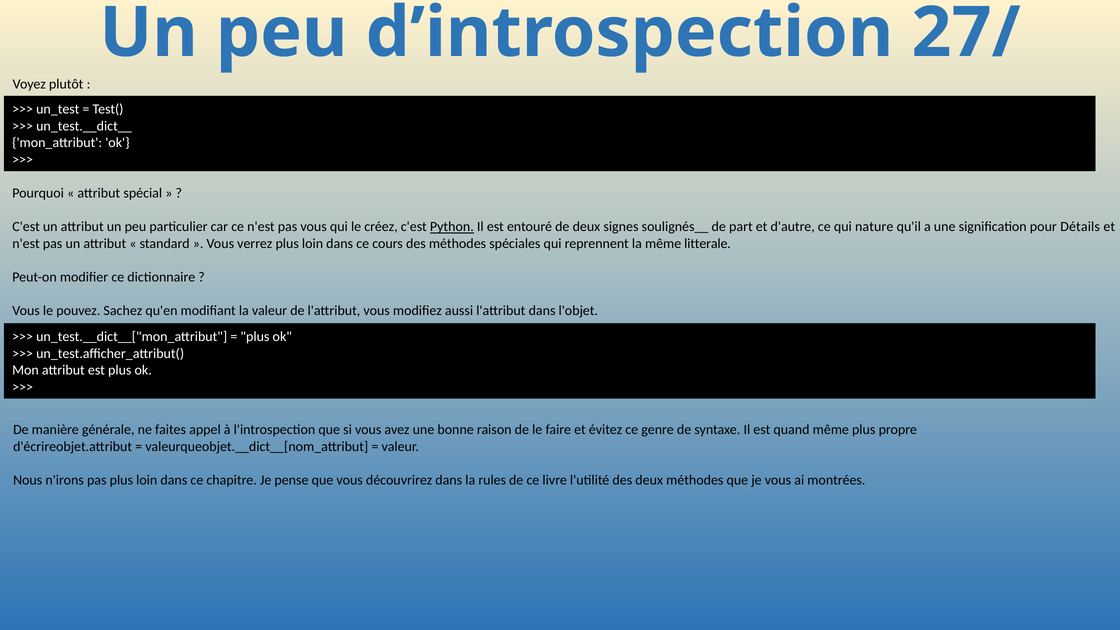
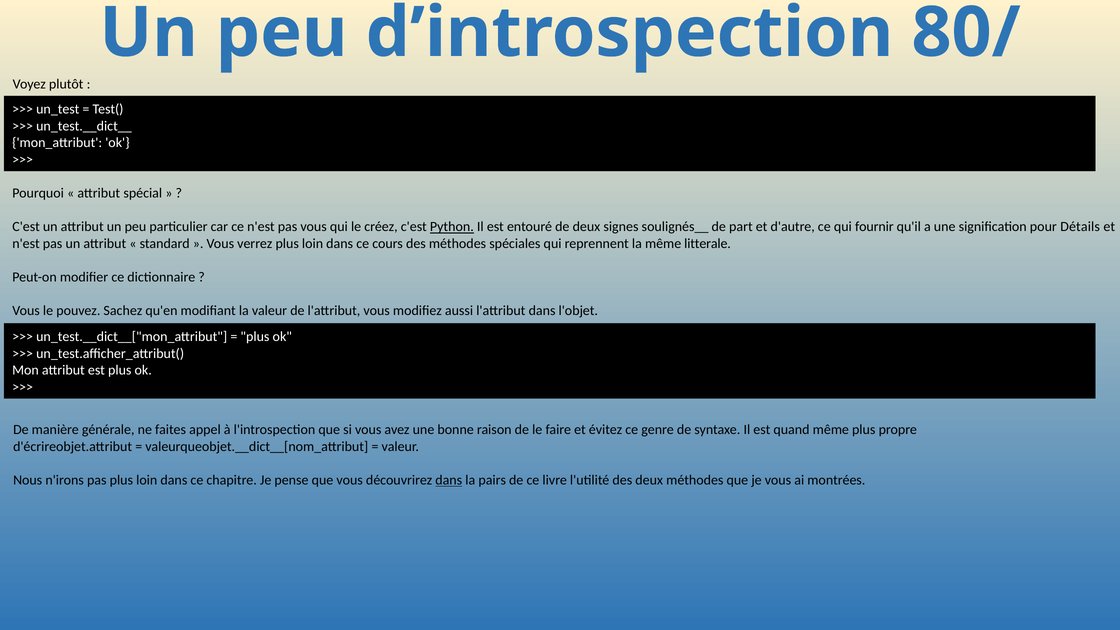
27/: 27/ -> 80/ (966, 33)
nature: nature -> fournir (874, 227)
dans underline: none -> present (449, 480)
rules: rules -> pairs (492, 480)
